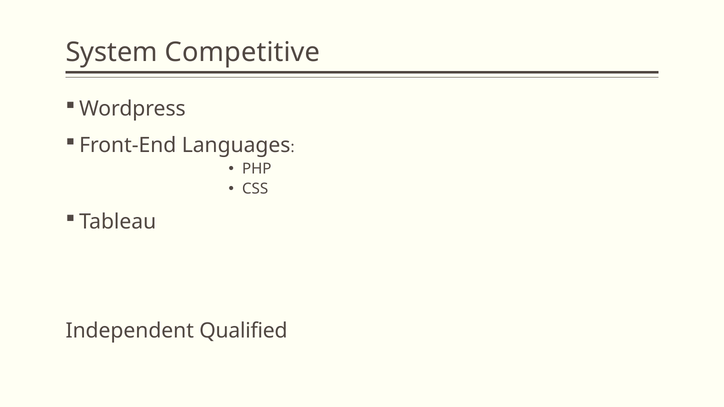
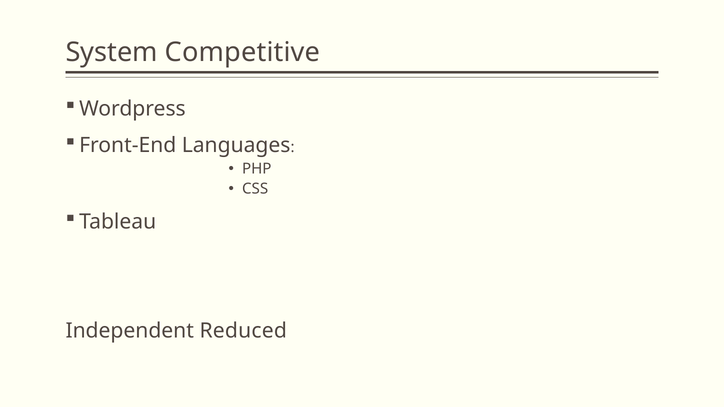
Qualified: Qualified -> Reduced (243, 331)
